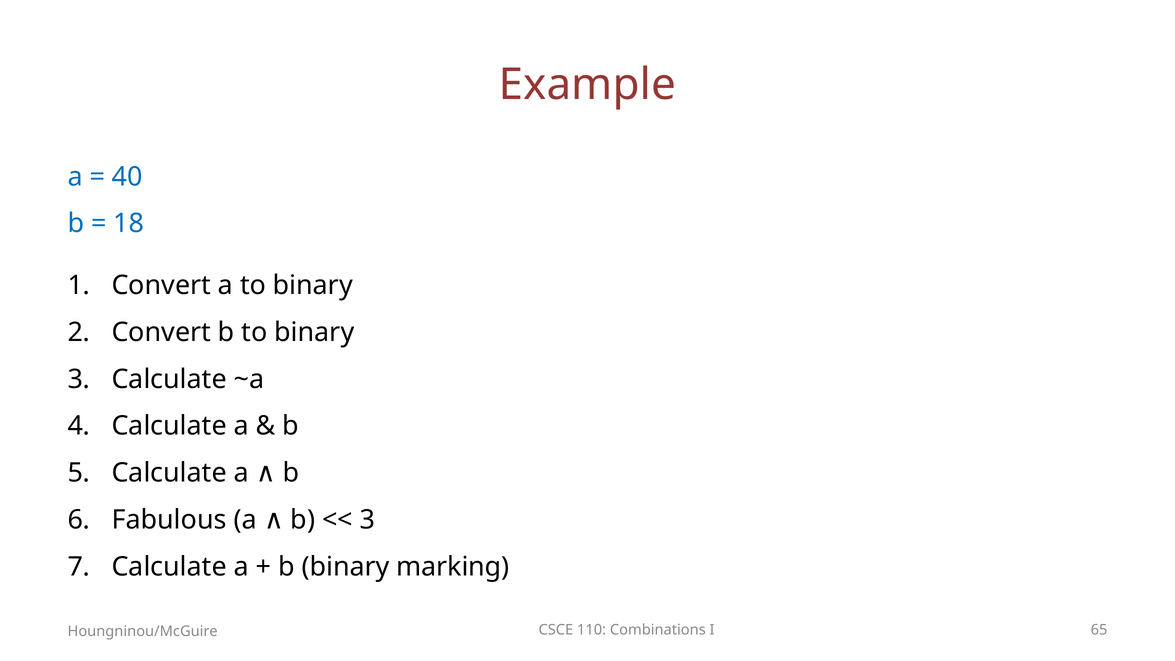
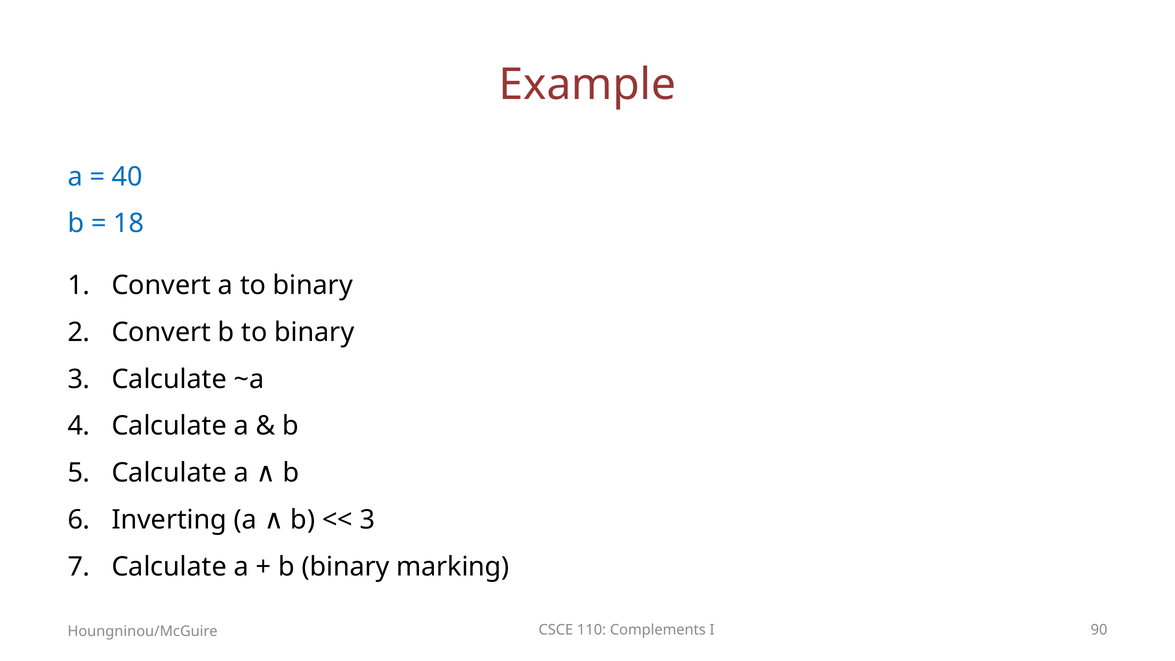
Fabulous: Fabulous -> Inverting (169, 520)
Combinations: Combinations -> Complements (658, 630)
65: 65 -> 90 (1099, 630)
